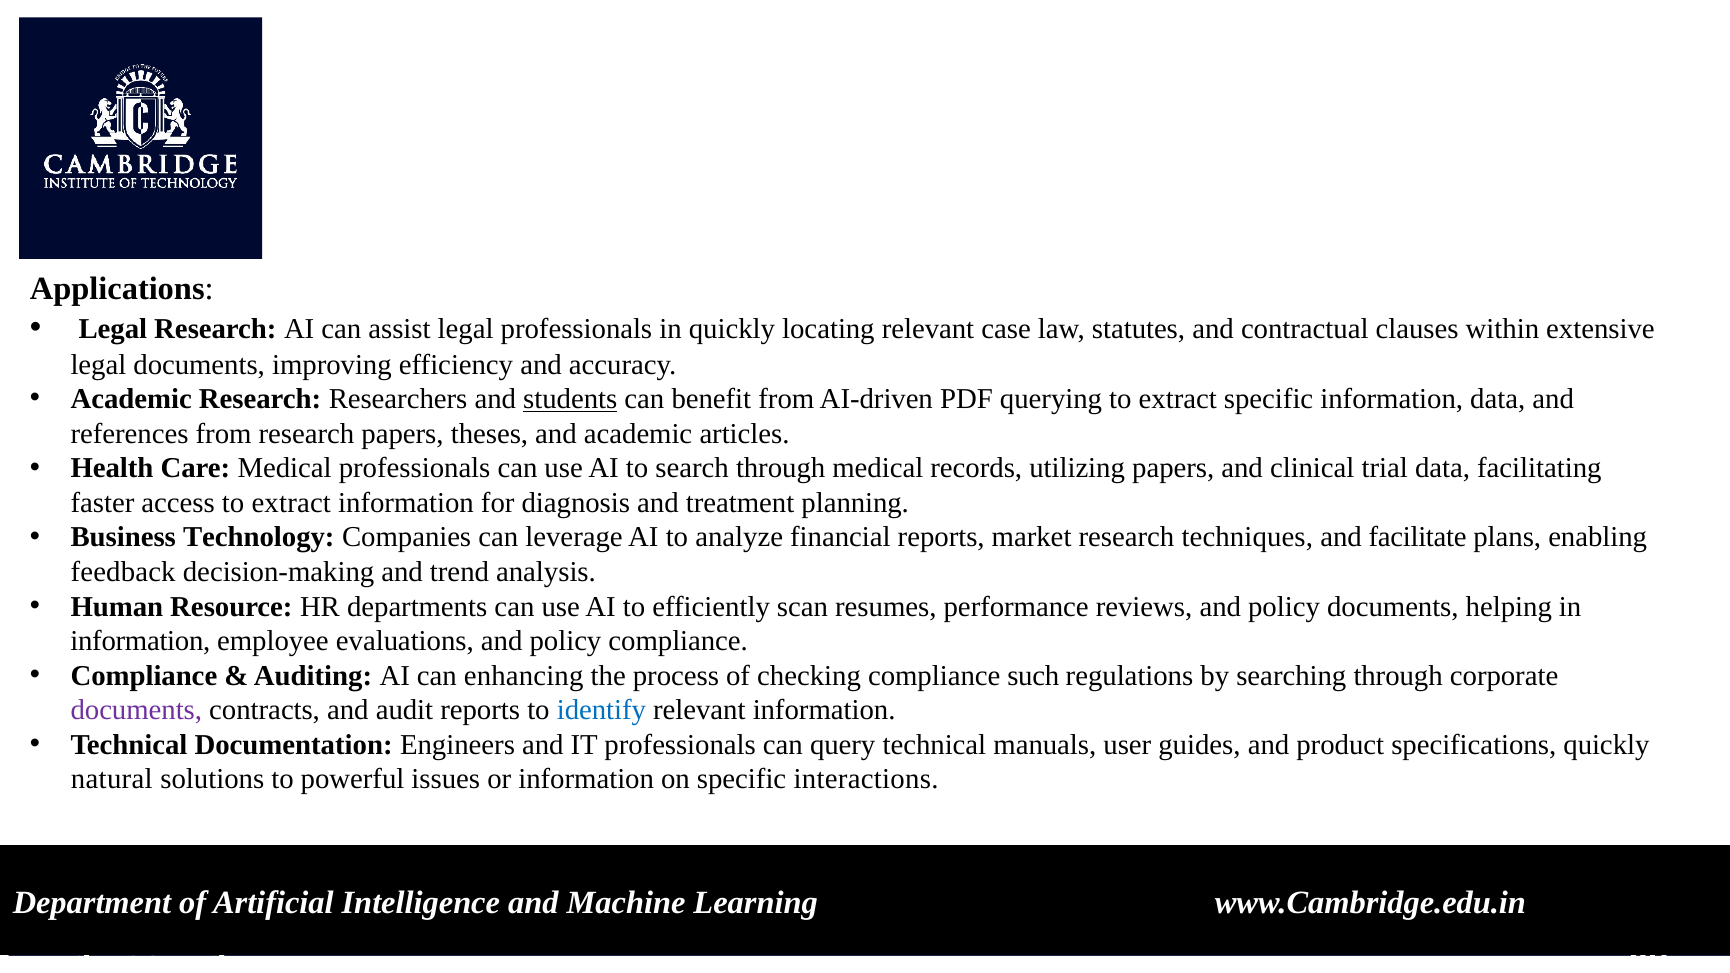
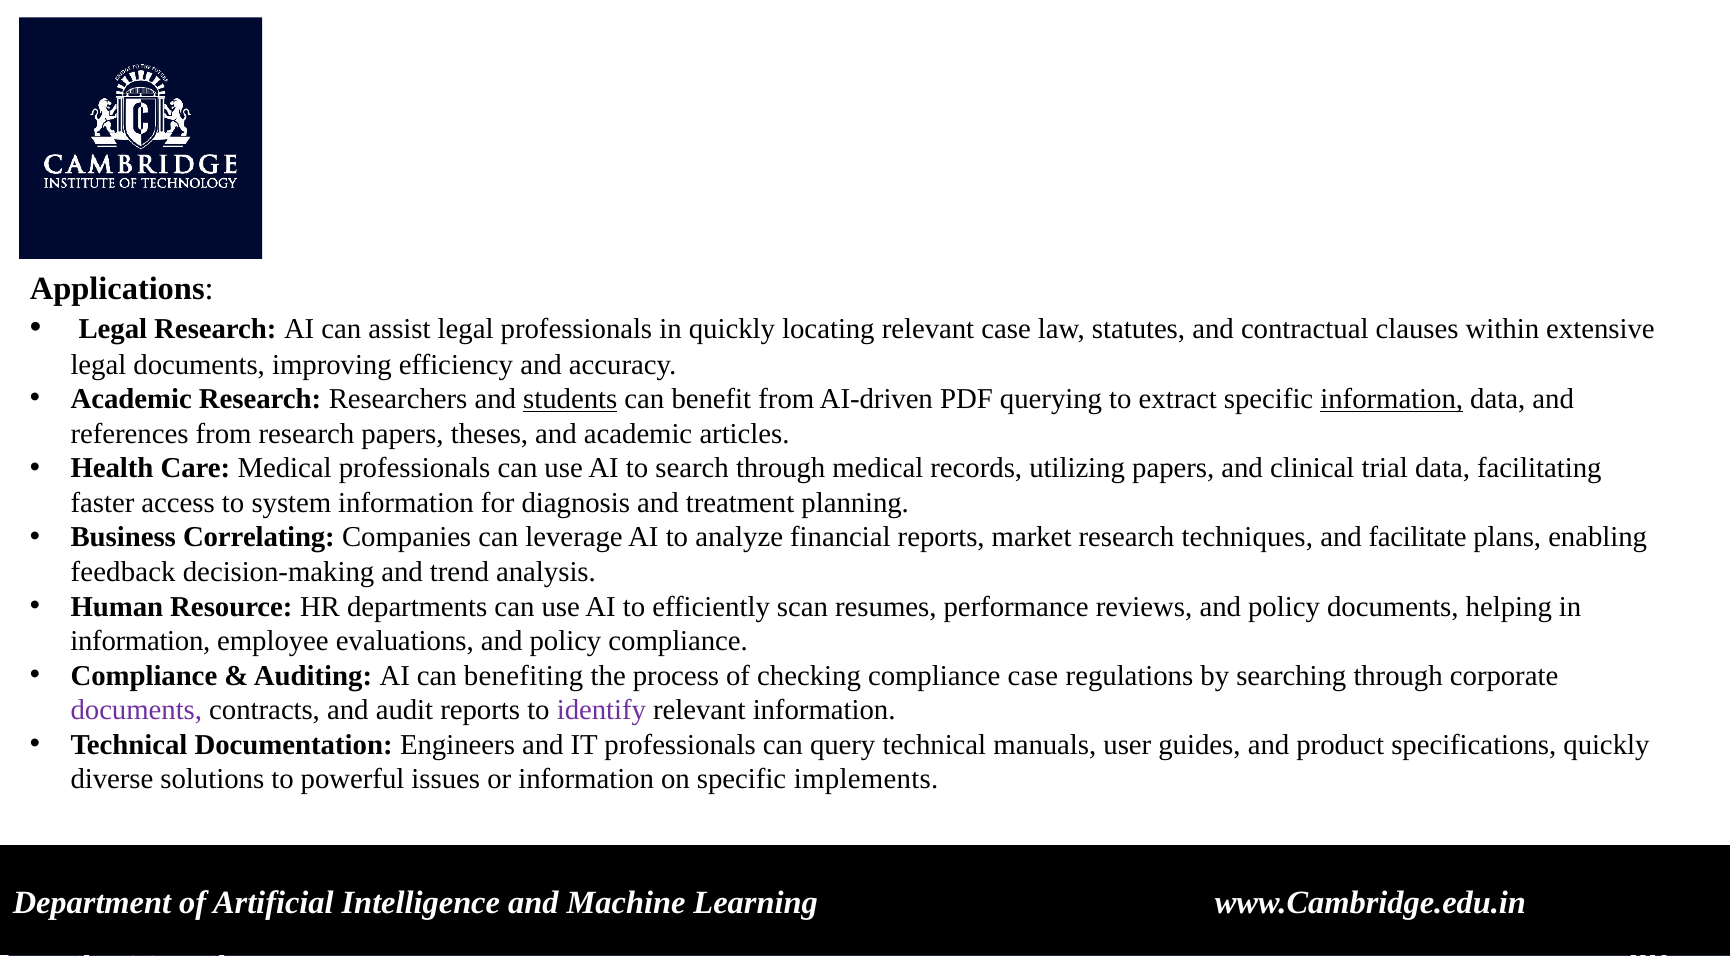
information underline: none -> present (1392, 399)
access to extract: extract -> system (291, 503)
Technology: Technology -> Correlating (259, 537)
enhancing: enhancing -> benefiting (524, 676)
compliance such: such -> case (1033, 676)
identify colour: blue -> purple (601, 710)
natural: natural -> diverse (112, 780)
interactions: interactions -> implements (866, 780)
